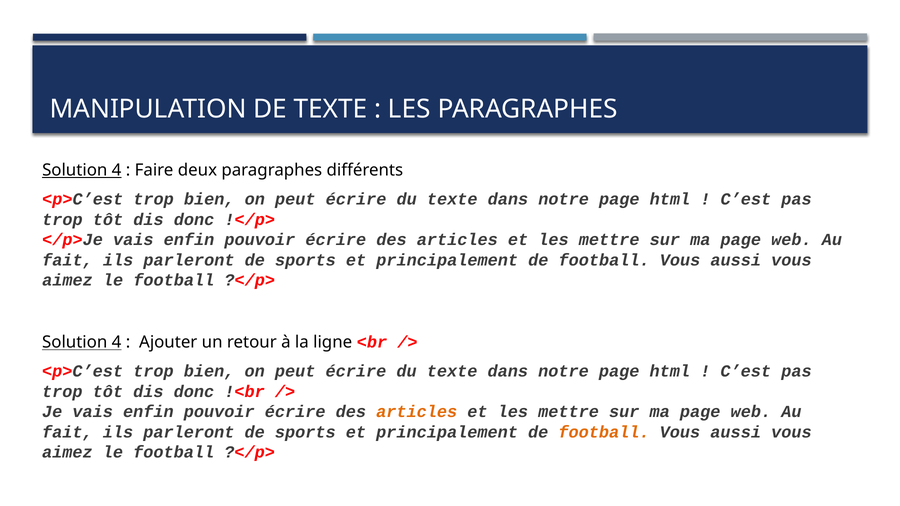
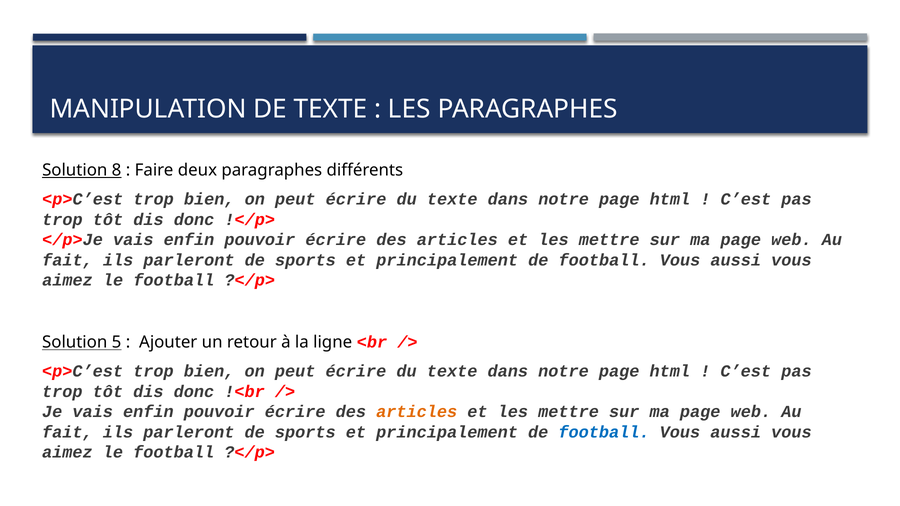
4: 4 -> 8 (117, 170)
4: 4 -> 5 (117, 342)
football colour: orange -> blue (604, 432)
